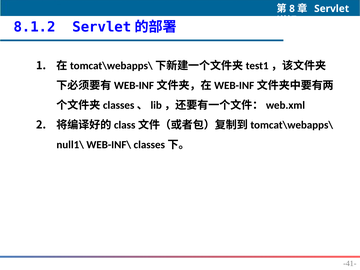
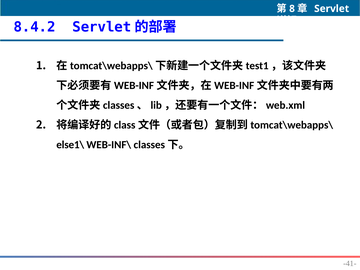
8.1.2: 8.1.2 -> 8.4.2 (35, 27)
null1\: null1\ -> else1\ (70, 145)
